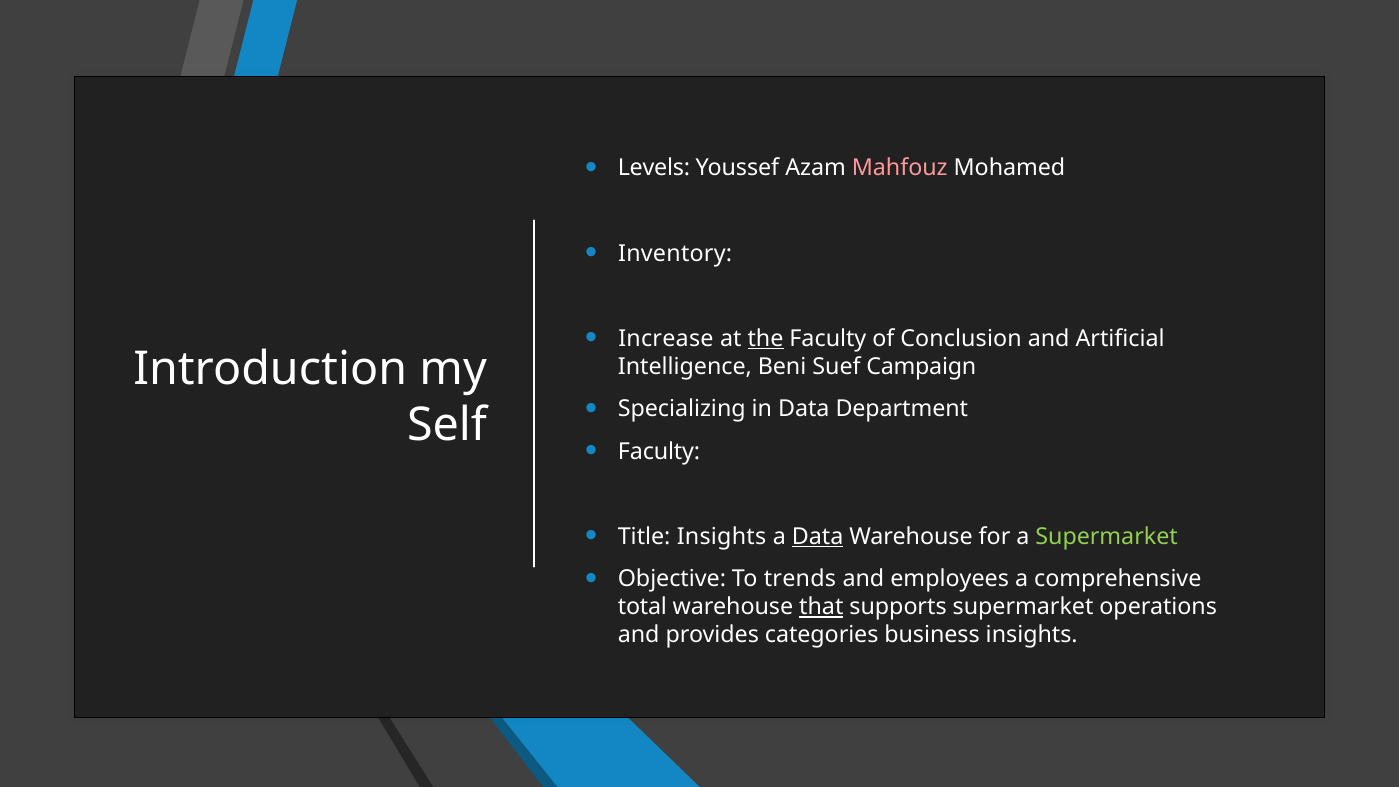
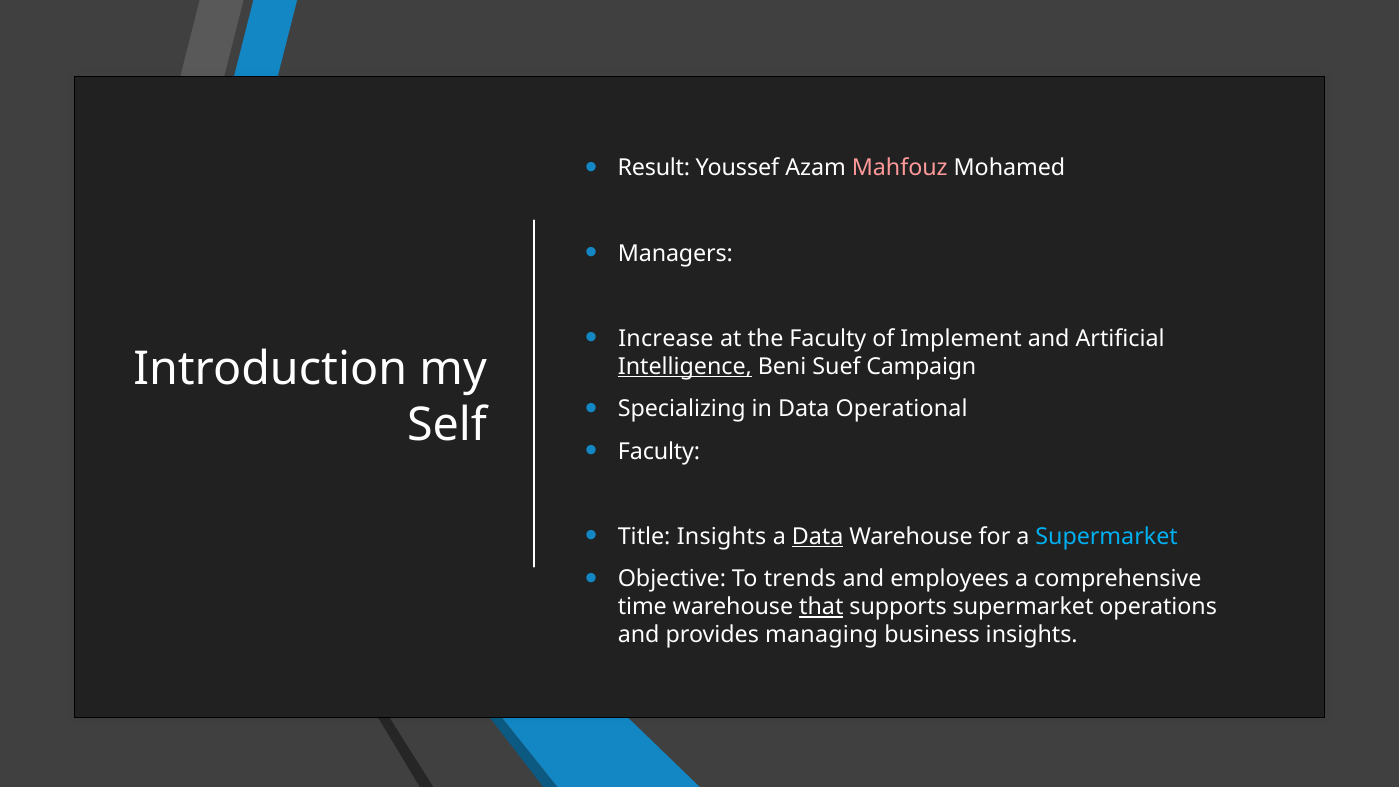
Levels: Levels -> Result (654, 168)
Inventory: Inventory -> Managers (675, 253)
the underline: present -> none (766, 338)
Conclusion: Conclusion -> Implement (961, 338)
Intelligence underline: none -> present (685, 366)
Department: Department -> Operational (902, 409)
Supermarket colour: light green -> light blue (1107, 537)
total: total -> time (642, 607)
categories: categories -> managing (822, 635)
